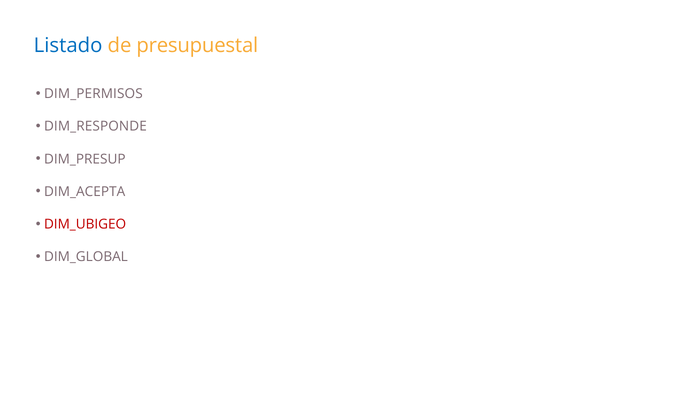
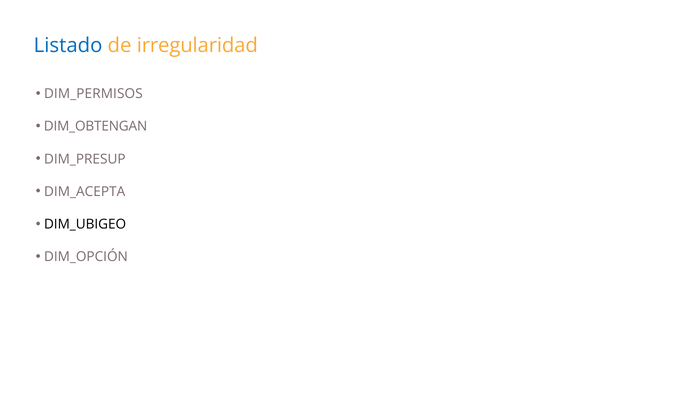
presupuestal: presupuestal -> irregularidad (197, 46)
DIM_RESPONDE: DIM_RESPONDE -> DIM_OBTENGAN (96, 126)
DIM_UBIGEO colour: red -> black (85, 224)
DIM_GLOBAL: DIM_GLOBAL -> DIM_OPCIÓN (86, 257)
